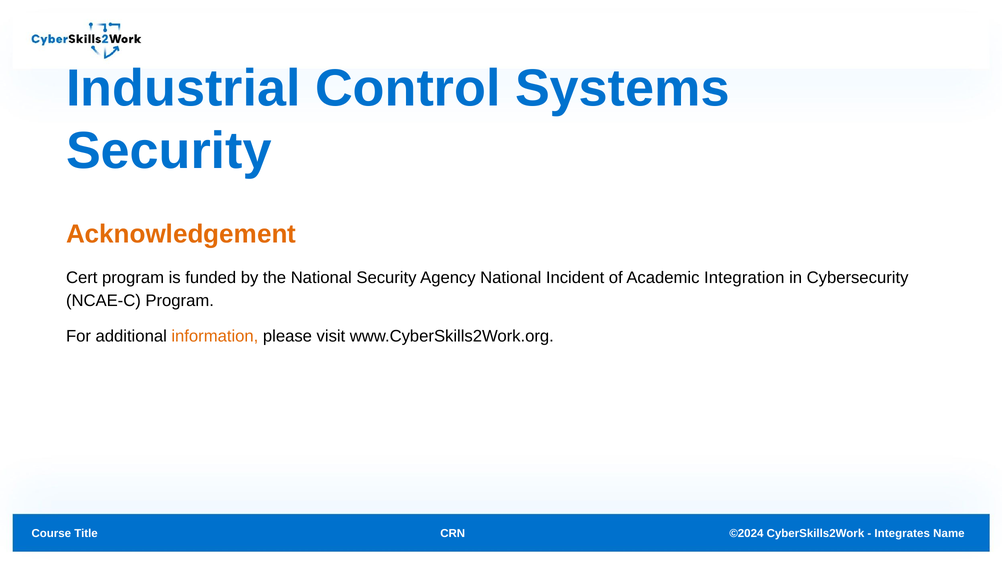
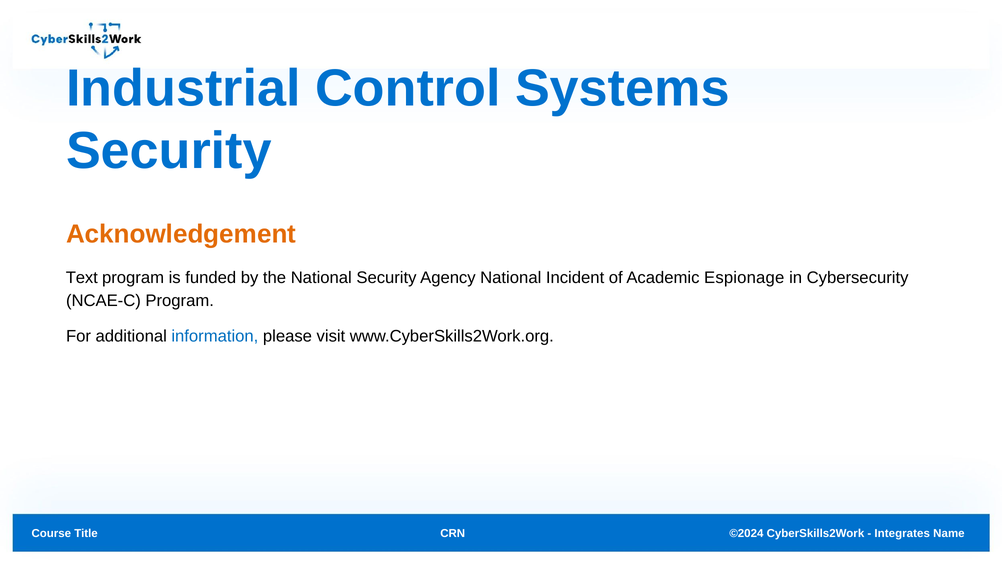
Cert: Cert -> Text (82, 277)
Integration: Integration -> Espionage (744, 277)
information colour: orange -> blue (215, 336)
